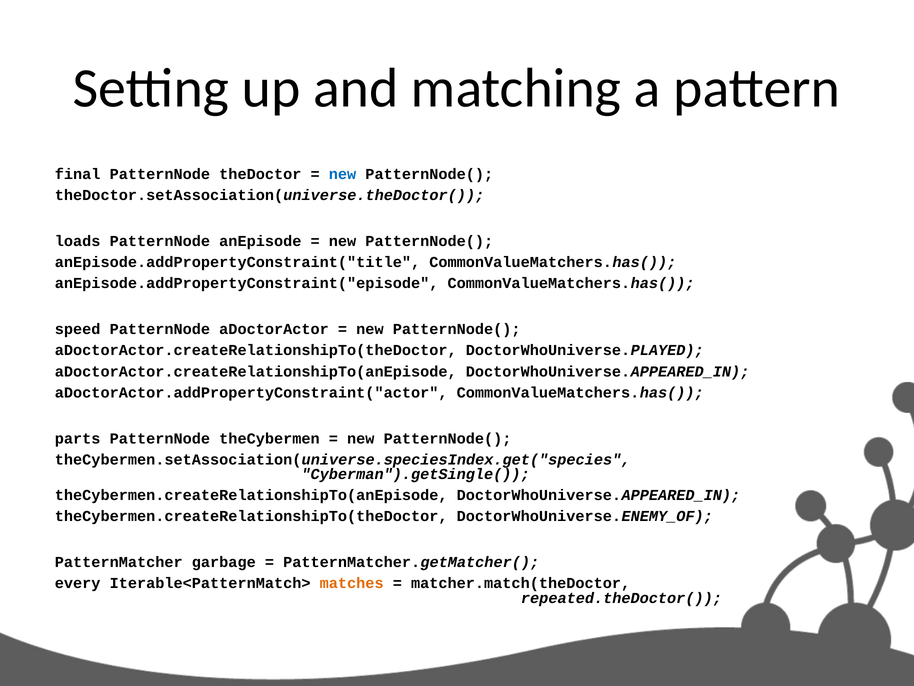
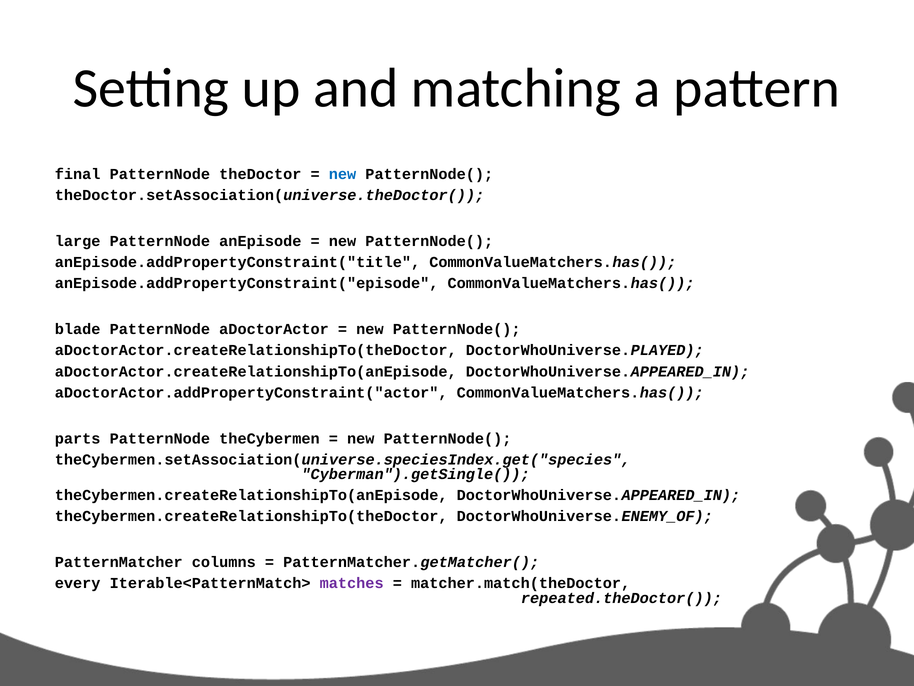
loads: loads -> large (78, 241)
speed: speed -> blade (78, 329)
garbage: garbage -> columns (224, 562)
matches colour: orange -> purple (352, 583)
